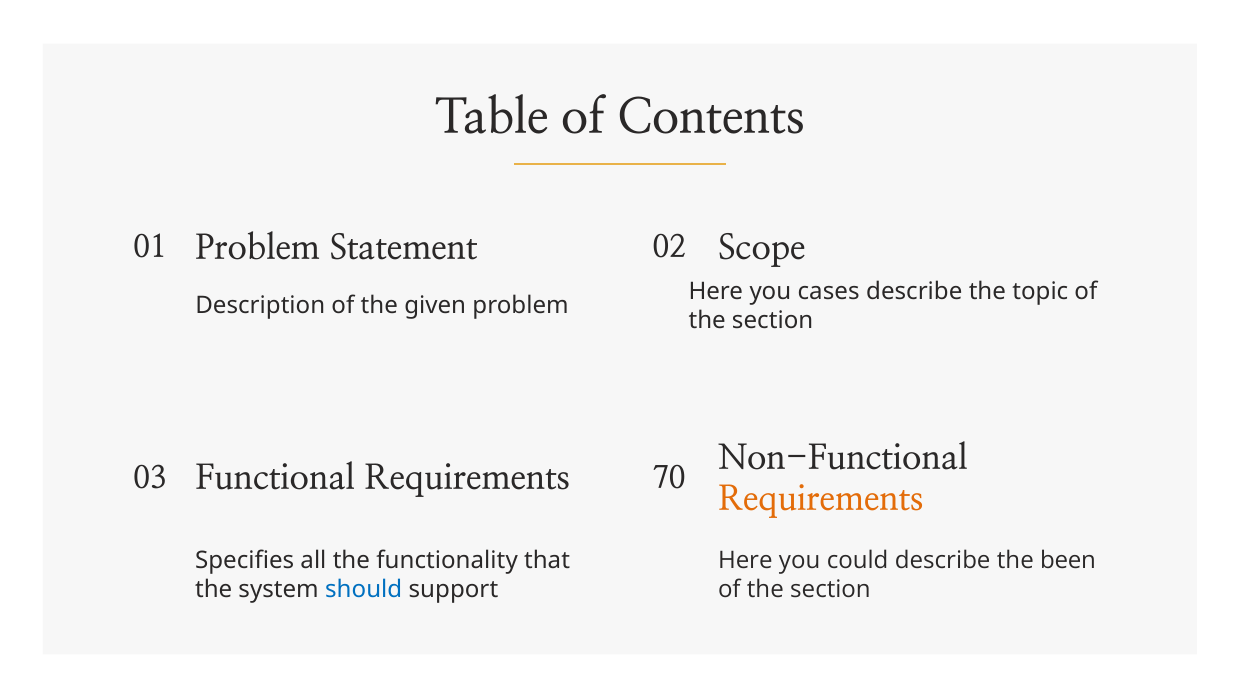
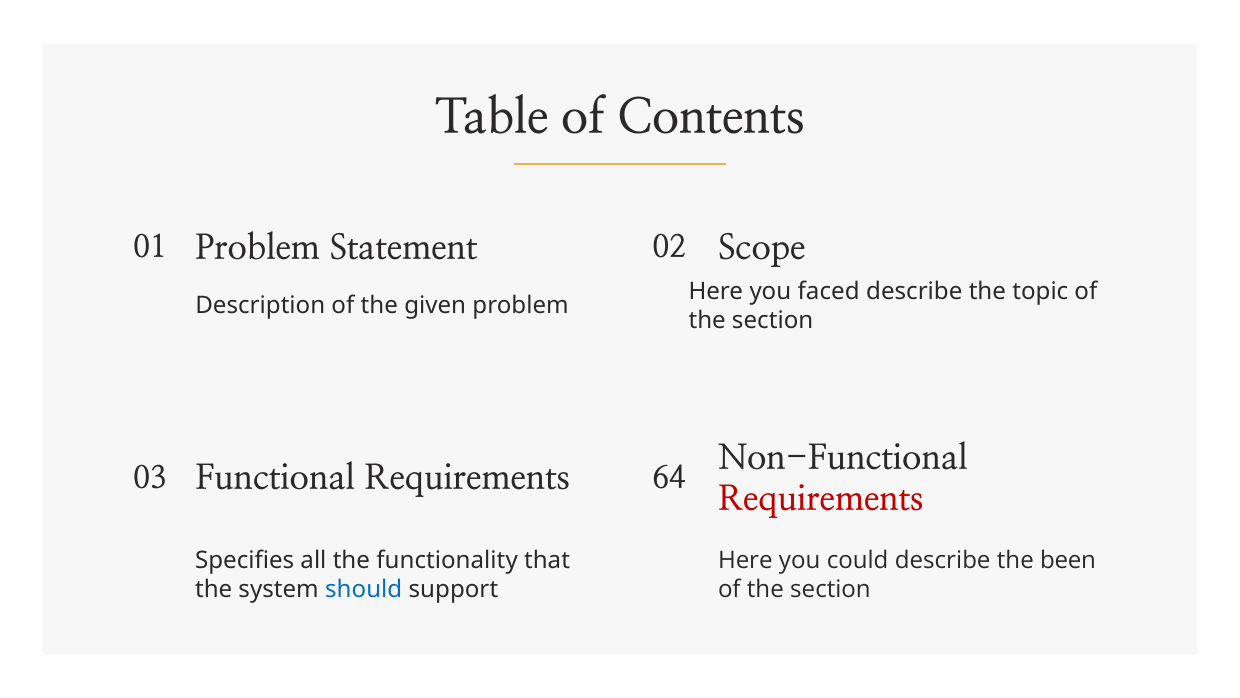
cases: cases -> faced (829, 291)
70: 70 -> 64 (669, 478)
Requirements colour: orange -> red (821, 499)
